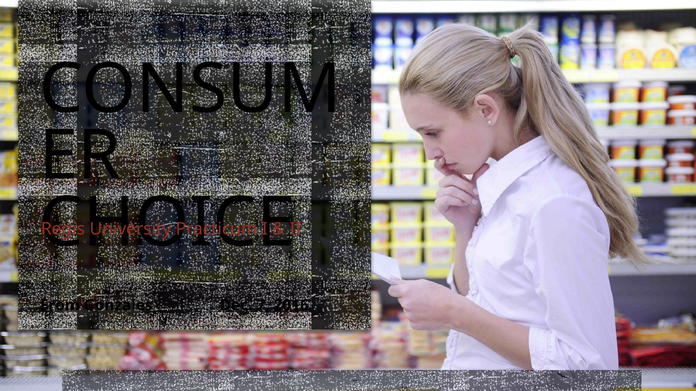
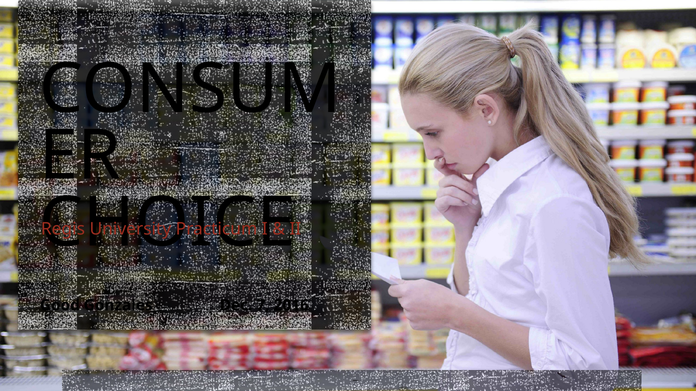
From: From -> Good (60, 306)
